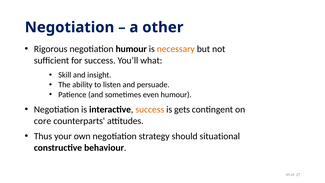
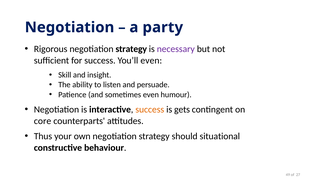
other: other -> party (163, 27)
Rigorous negotiation humour: humour -> strategy (131, 49)
necessary colour: orange -> purple (176, 49)
You’ll what: what -> even (151, 60)
